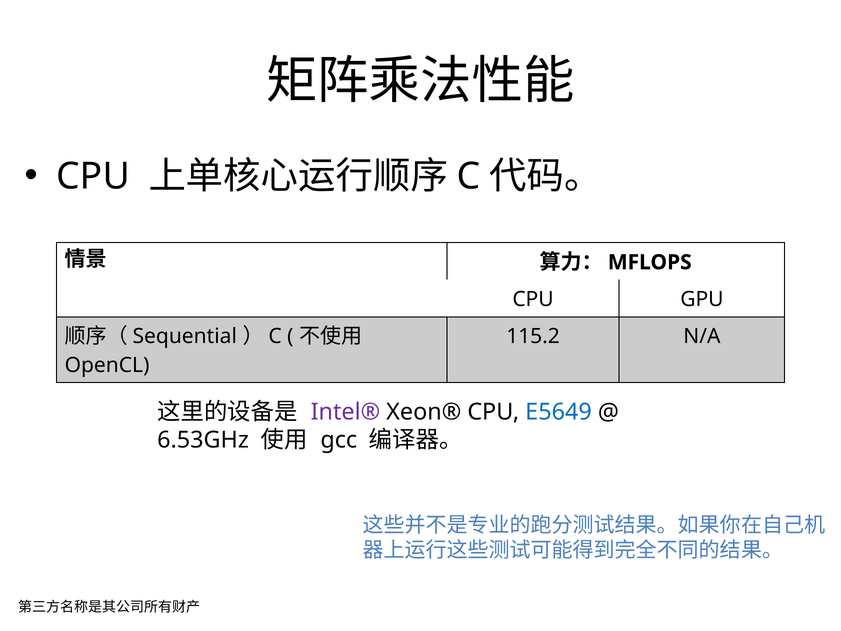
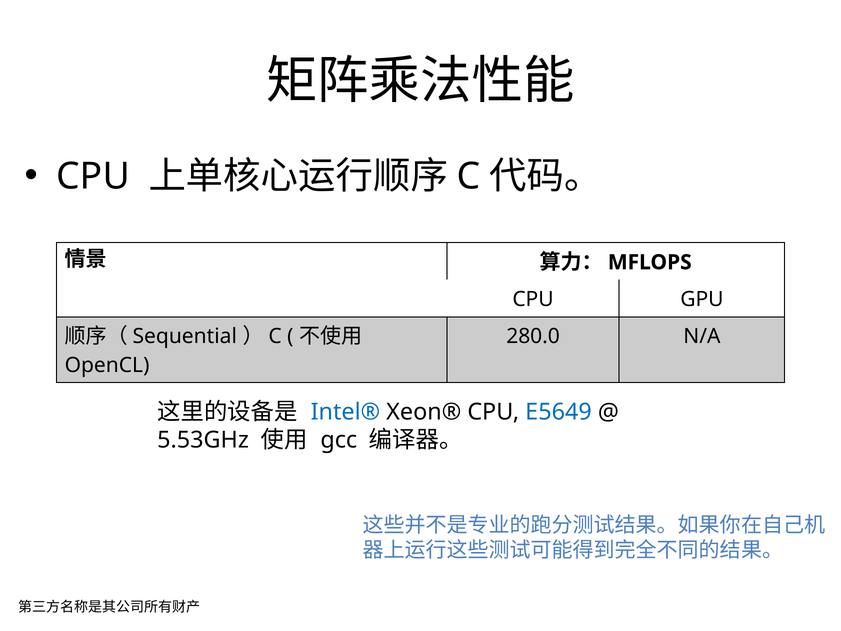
115.2: 115.2 -> 280.0 (533, 336)
Intel® colour: purple -> blue (345, 412)
6.53GHz: 6.53GHz -> 5.53GHz (203, 440)
